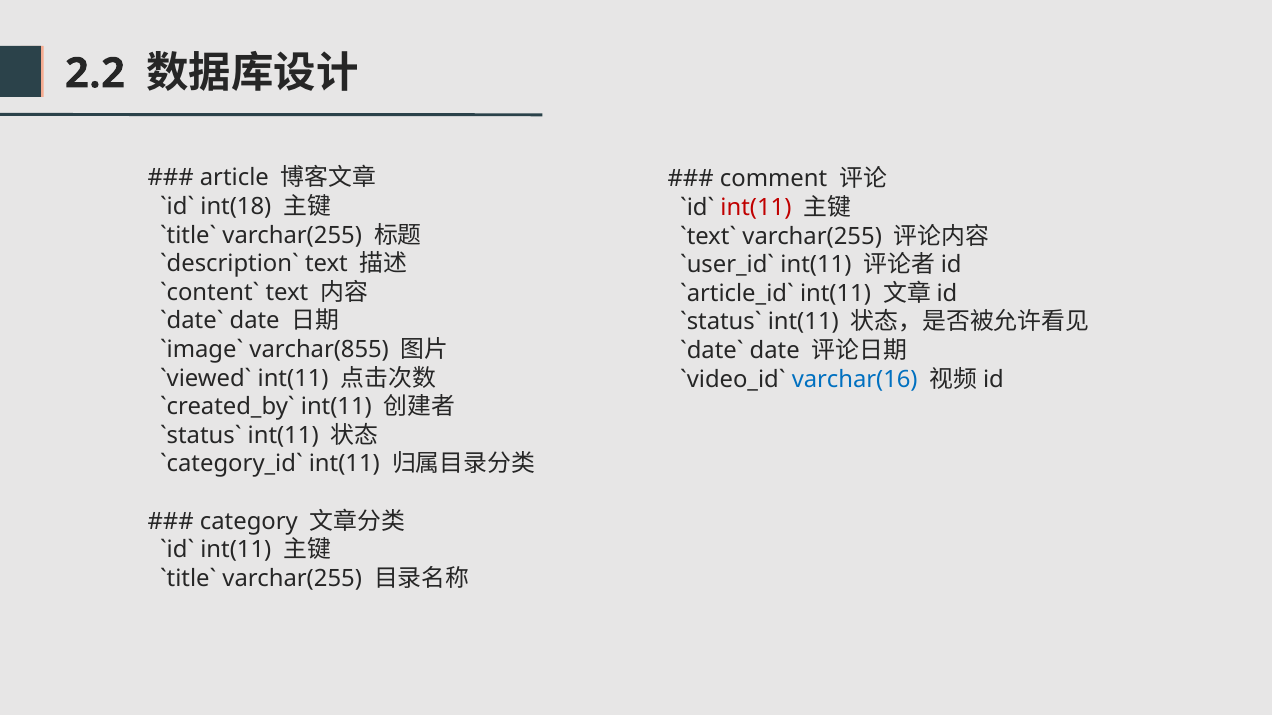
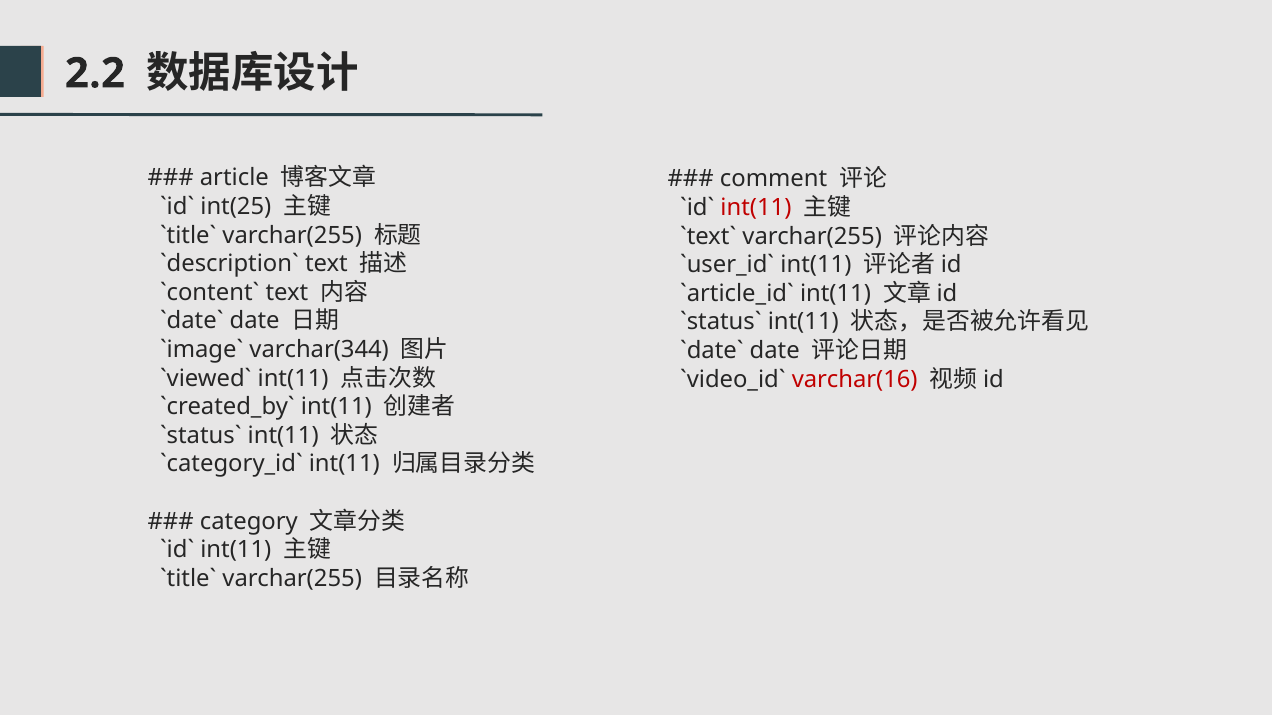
int(18: int(18 -> int(25 (236, 207)
varchar(855: varchar(855 -> varchar(344 (319, 350)
varchar(16 colour: blue -> red (855, 379)
